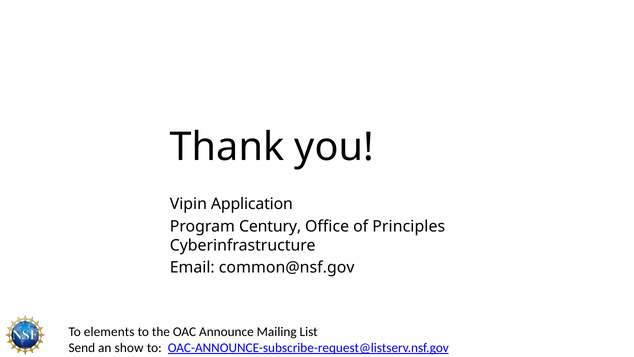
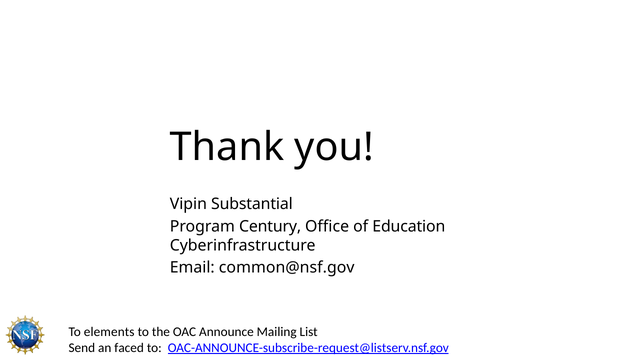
Application: Application -> Substantial (252, 204)
Principles: Principles -> Education (409, 226)
show: show -> faced (129, 347)
